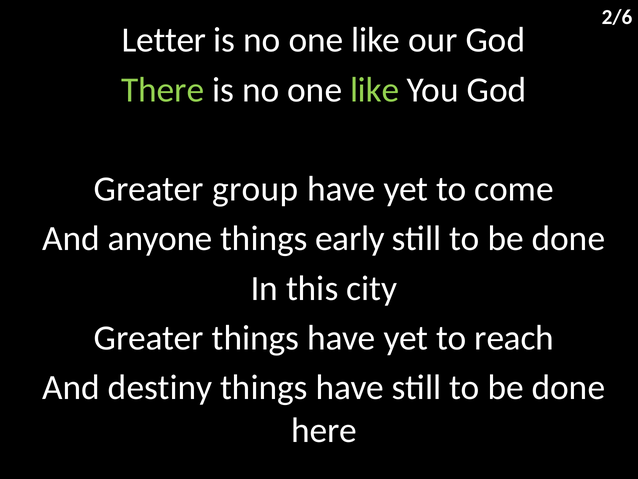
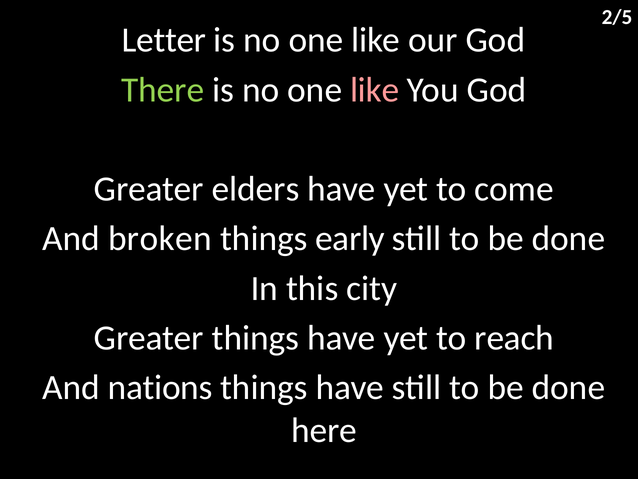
2/6: 2/6 -> 2/5 (617, 17)
like colour: light green -> pink (375, 90)
group: group -> elders (256, 189)
anyone: anyone -> broken (160, 239)
destiny: destiny -> nations (160, 387)
